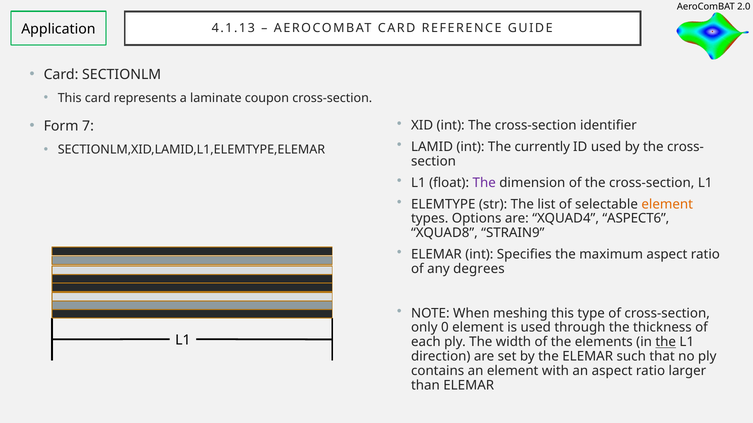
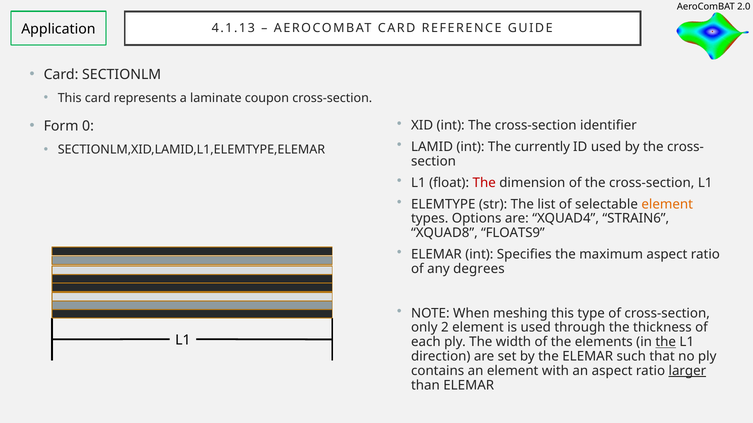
7: 7 -> 0 (88, 126)
The colour: purple -> red (484, 183)
ASPECT6: ASPECT6 -> STRAIN6 (636, 219)
STRAIN9: STRAIN9 -> FLOATS9 (513, 233)
0: 0 -> 2 (445, 328)
larger underline: none -> present (687, 371)
